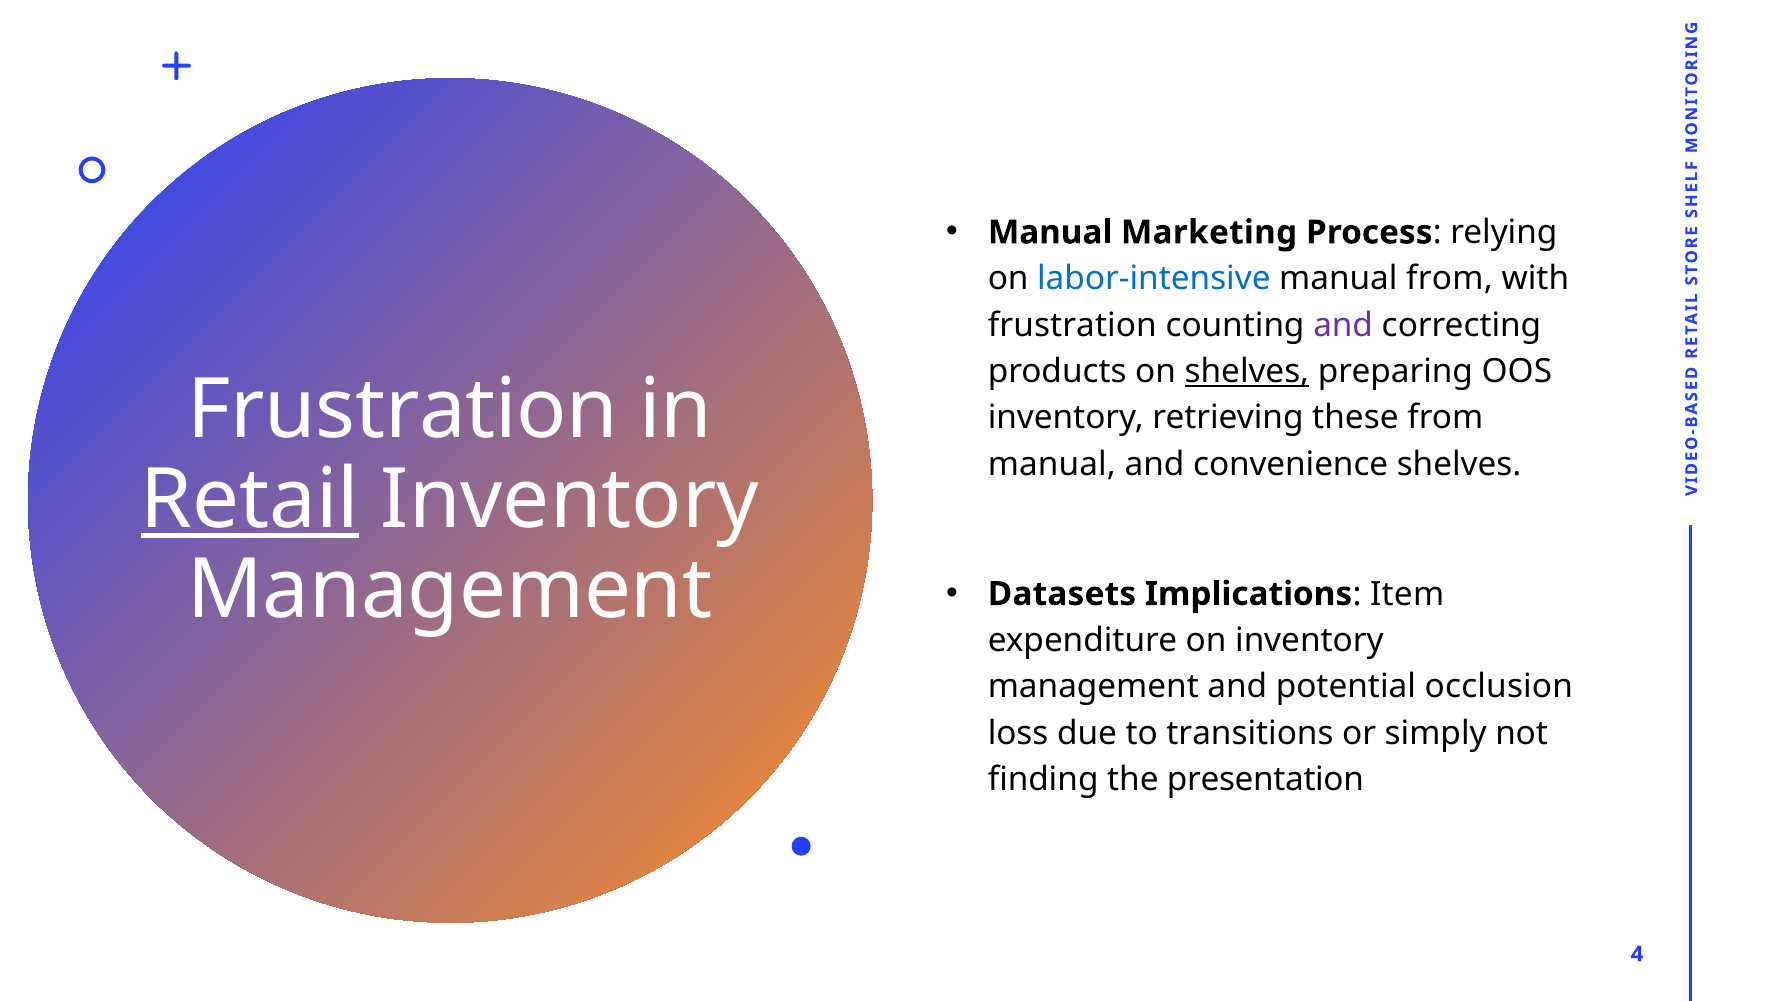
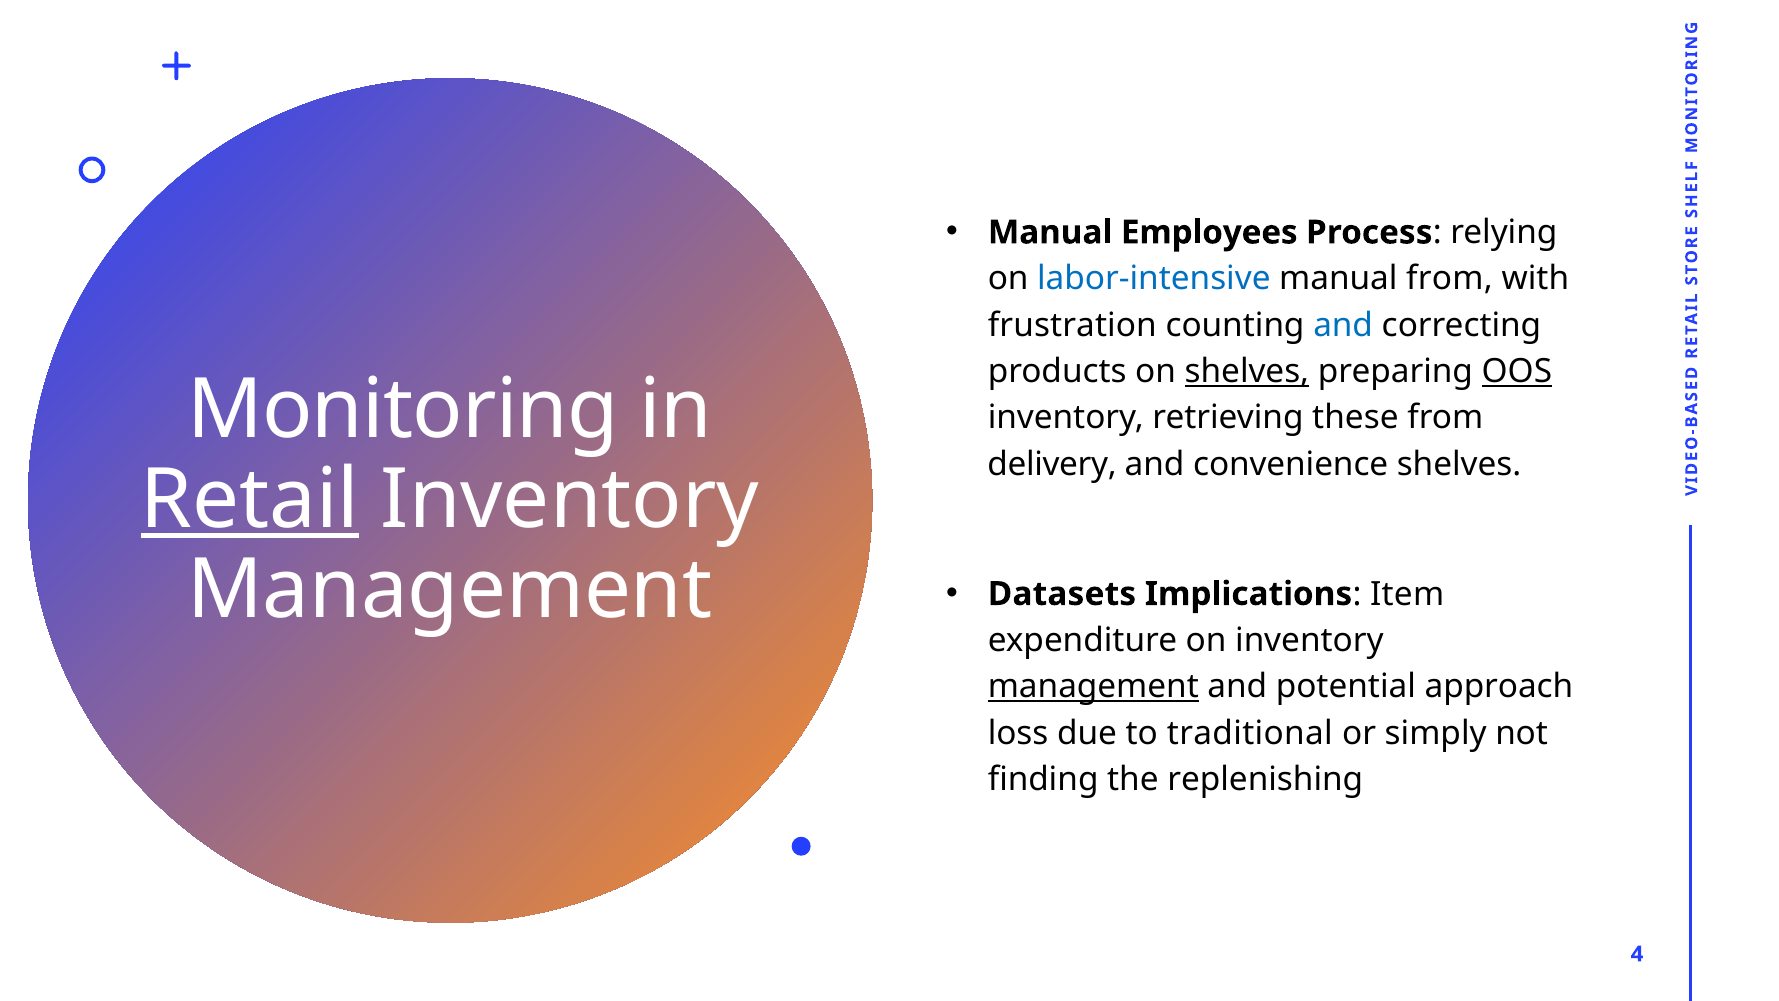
Marketing: Marketing -> Employees (1209, 232)
and colour: purple -> blue (1343, 325)
OOS underline: none -> present (1517, 371)
Frustration: Frustration -> Monitoring (403, 410)
manual: manual -> delivery (1052, 464)
management underline: none -> present (1093, 686)
occlusion: occlusion -> approach (1499, 686)
transitions: transitions -> traditional (1250, 733)
presentation: presentation -> replenishing (1265, 779)
